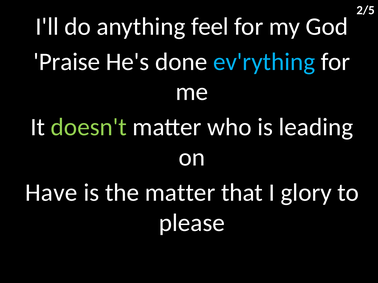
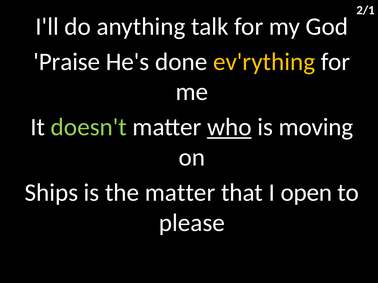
2/5: 2/5 -> 2/1 (366, 10)
feel: feel -> talk (210, 27)
ev'rything colour: light blue -> yellow (264, 62)
who underline: none -> present (229, 127)
leading: leading -> moving (316, 127)
Have: Have -> Ships (51, 193)
glory: glory -> open (306, 193)
